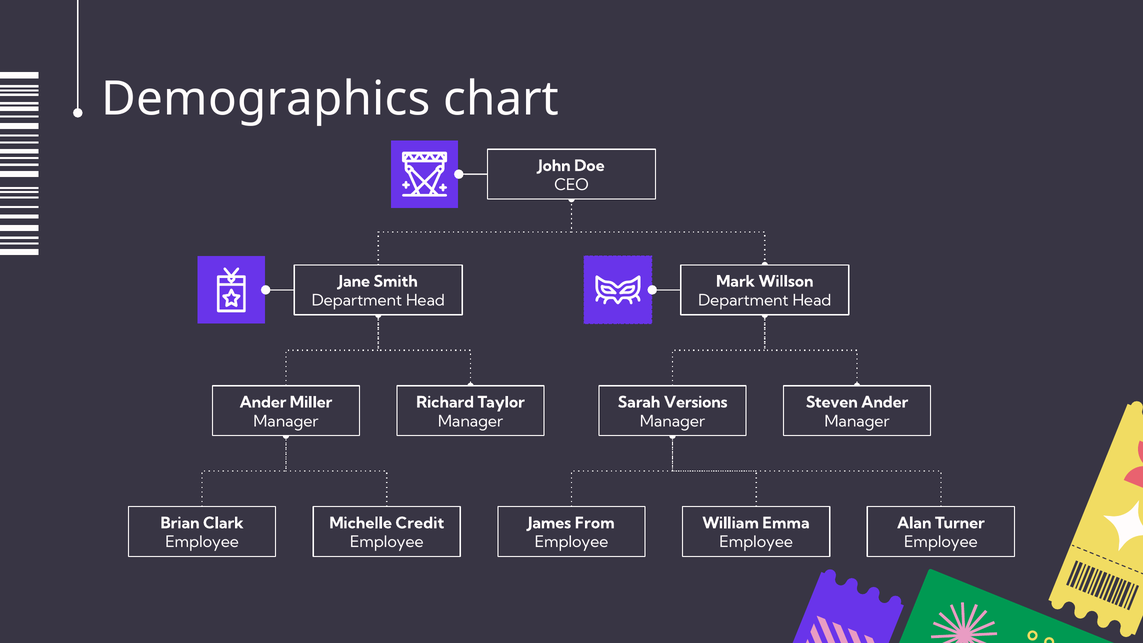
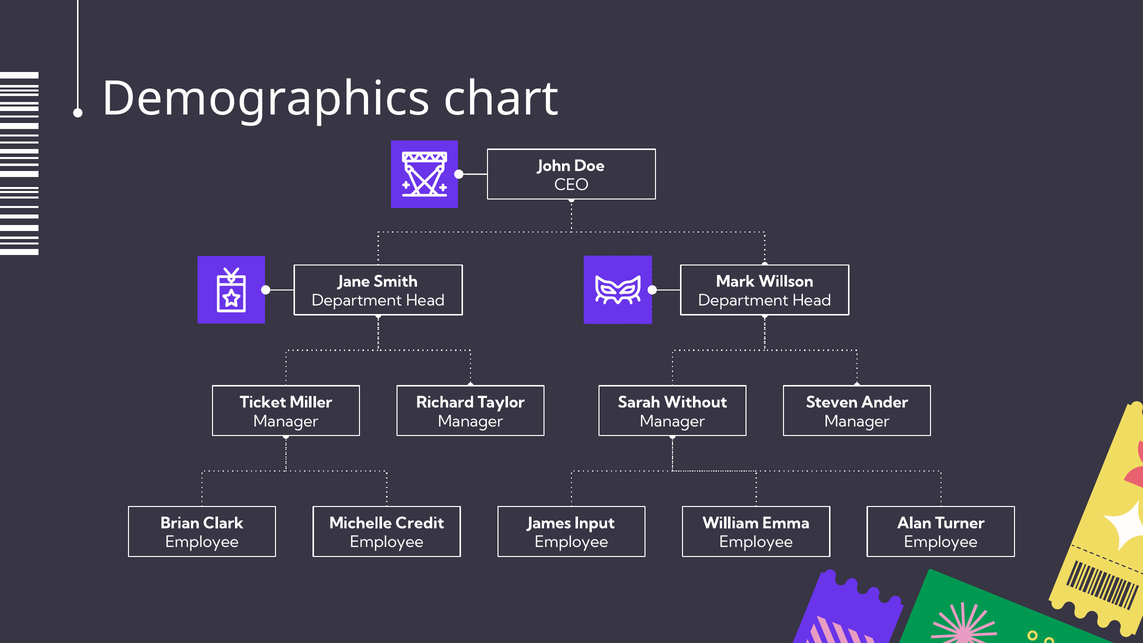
Ander: Ander -> Ticket (263, 402)
Versions: Versions -> Without (696, 402)
From: From -> Input (595, 523)
